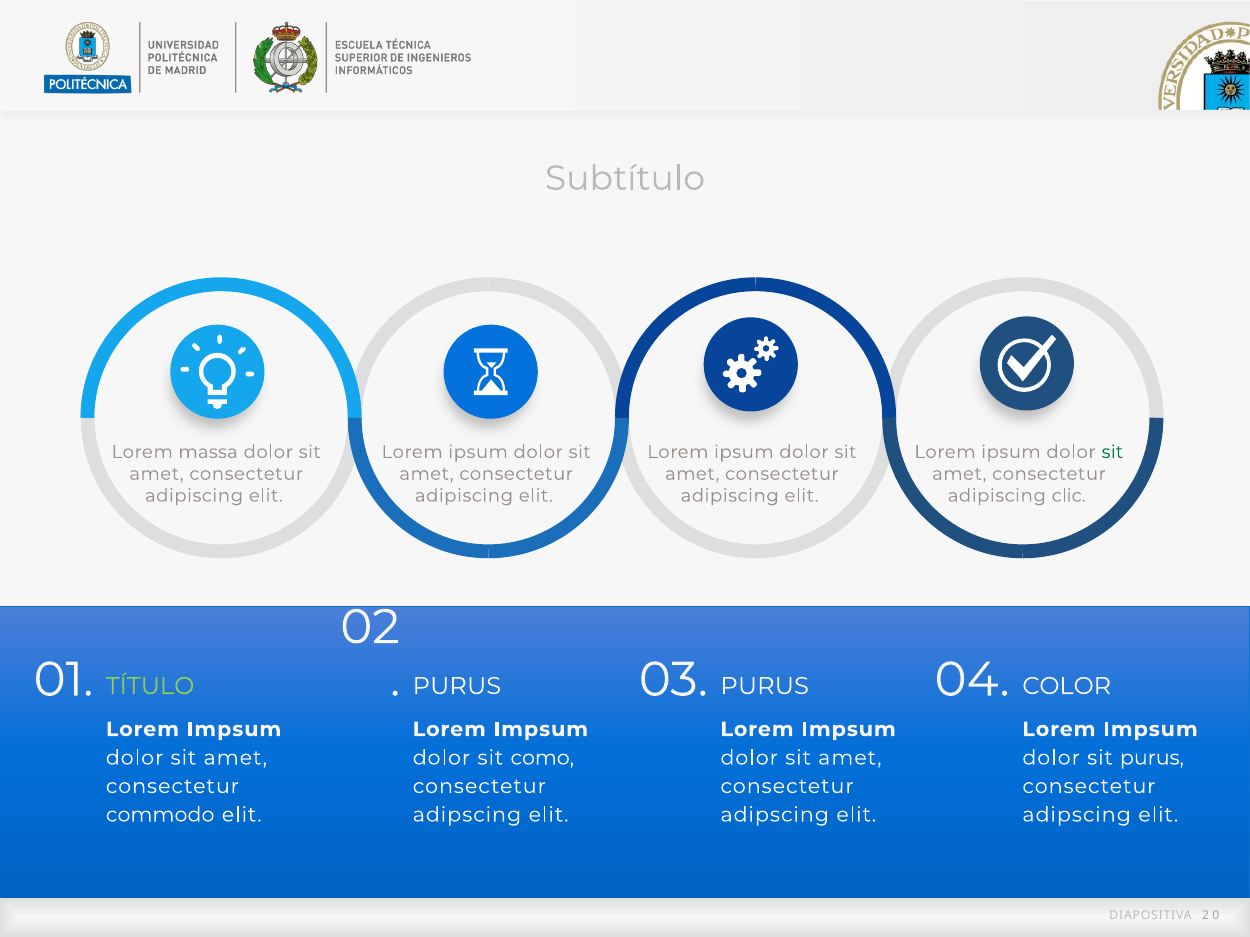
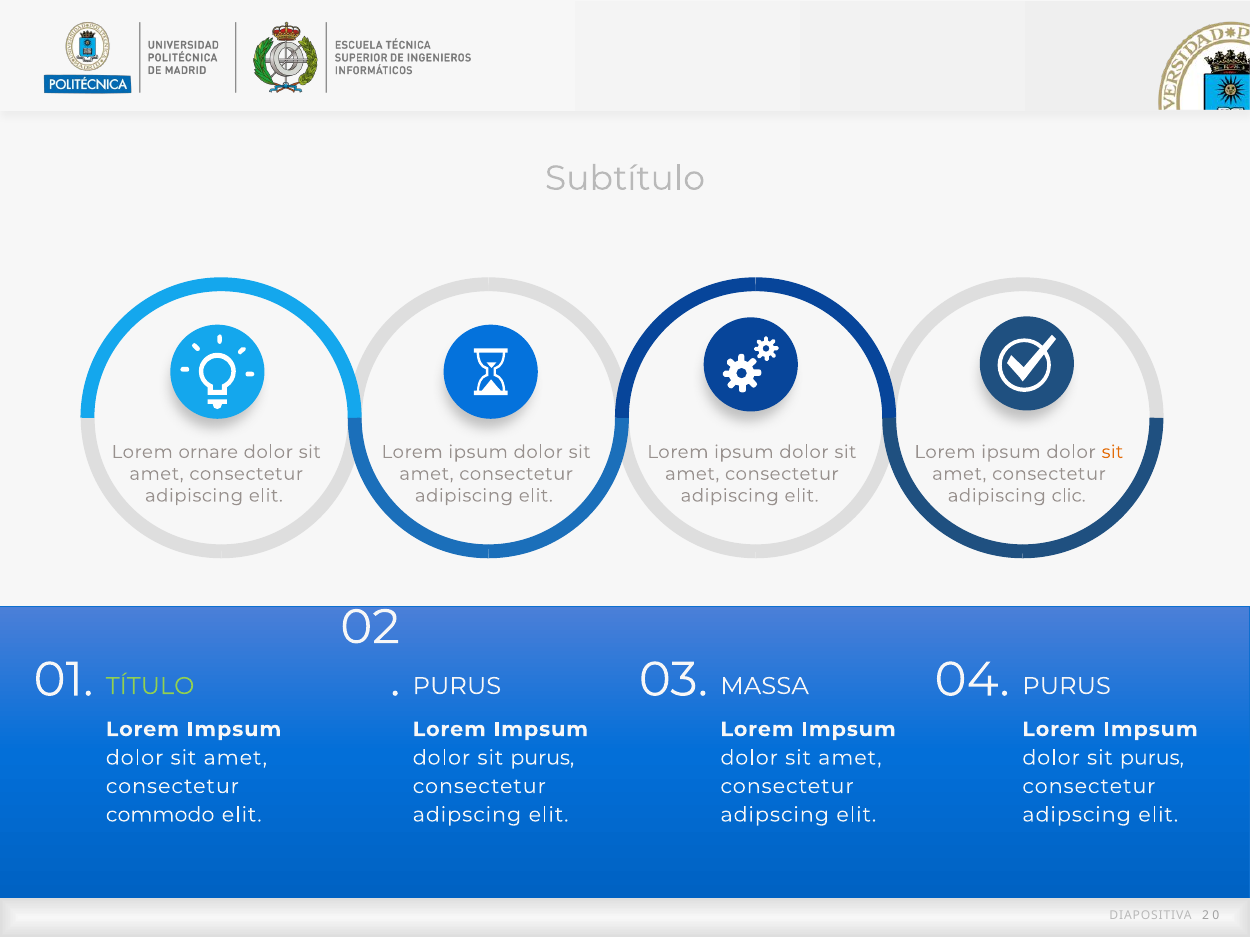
massa: massa -> ornare (208, 452)
sit colour: green -> orange (1112, 452)
PURUS: PURUS -> MASSA (765, 686)
COLOR: COLOR -> PURUS (1067, 686)
como: como -> purus (542, 758)
